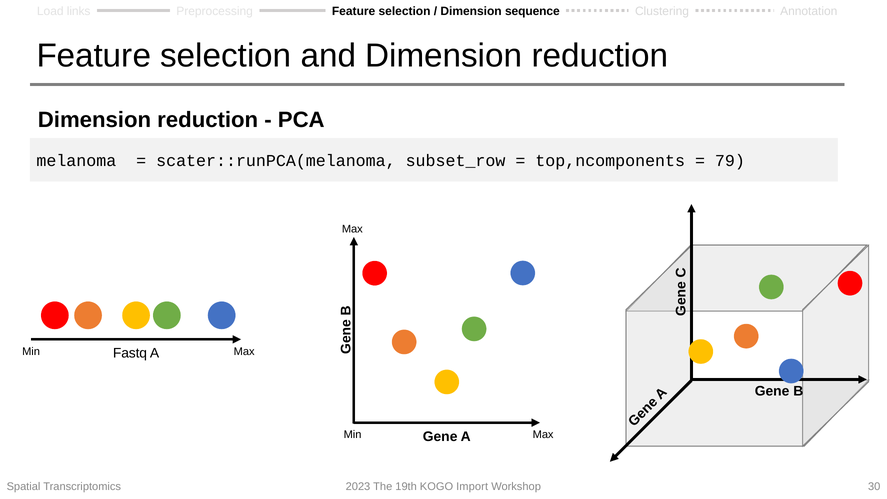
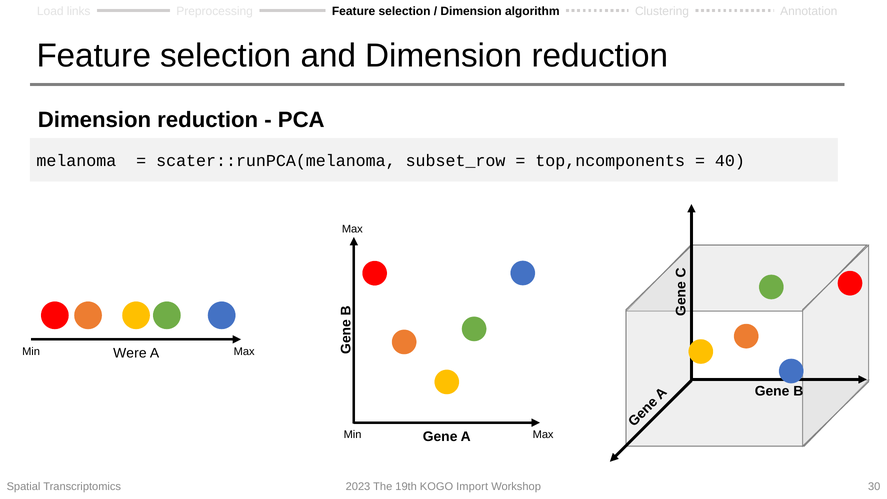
sequence: sequence -> algorithm (532, 11)
79: 79 -> 40 (730, 161)
Fastq: Fastq -> Were (130, 353)
